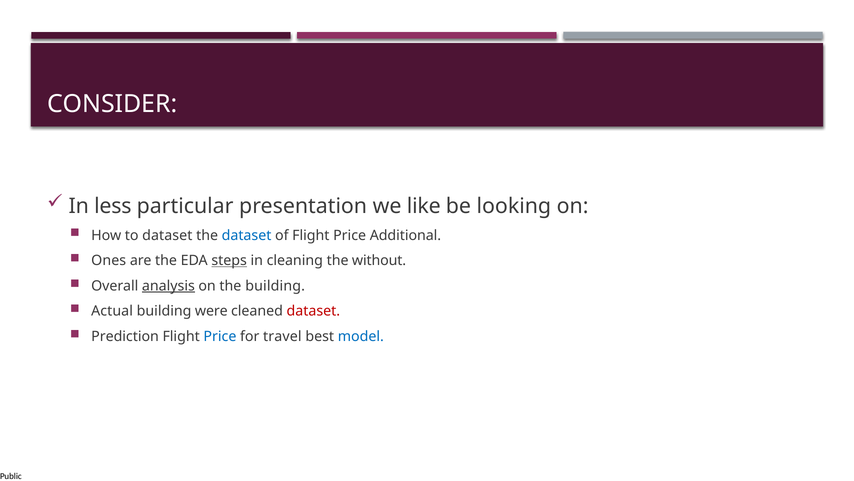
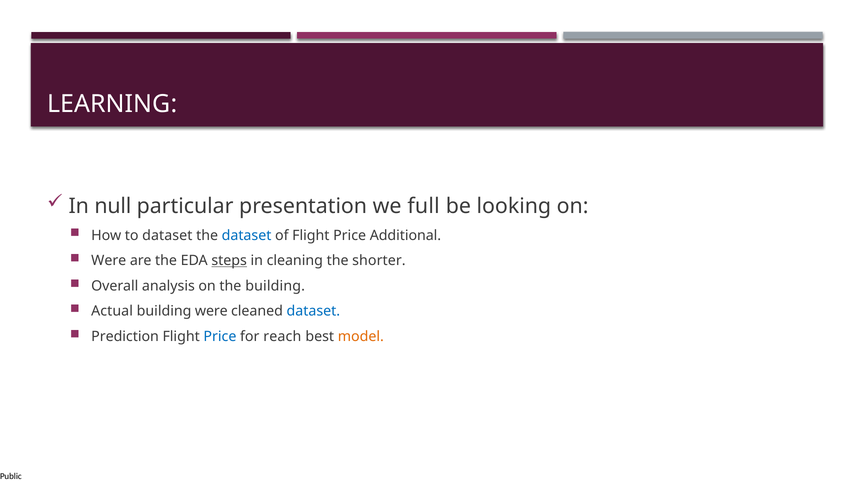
CONSIDER: CONSIDER -> LEARNING (112, 104)
less: less -> null (113, 206)
like: like -> full (424, 206)
Ones: Ones -> Were (109, 260)
without: without -> shorter (379, 260)
analysis underline: present -> none (168, 286)
dataset colour: red -> blue (313, 311)
travel: travel -> reach (282, 336)
model colour: blue -> orange (361, 336)
